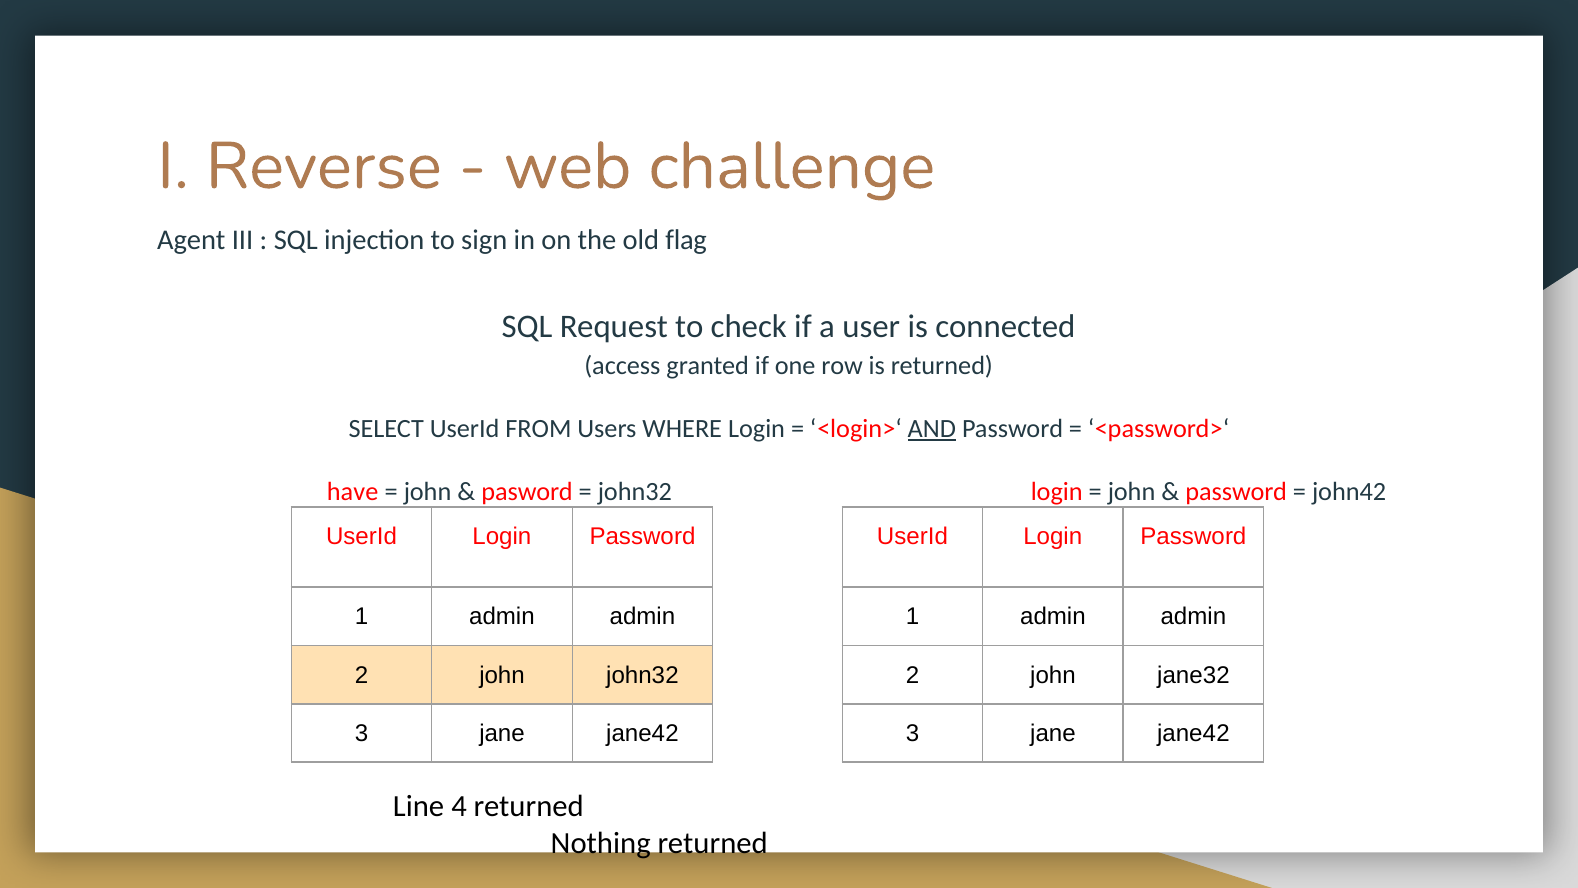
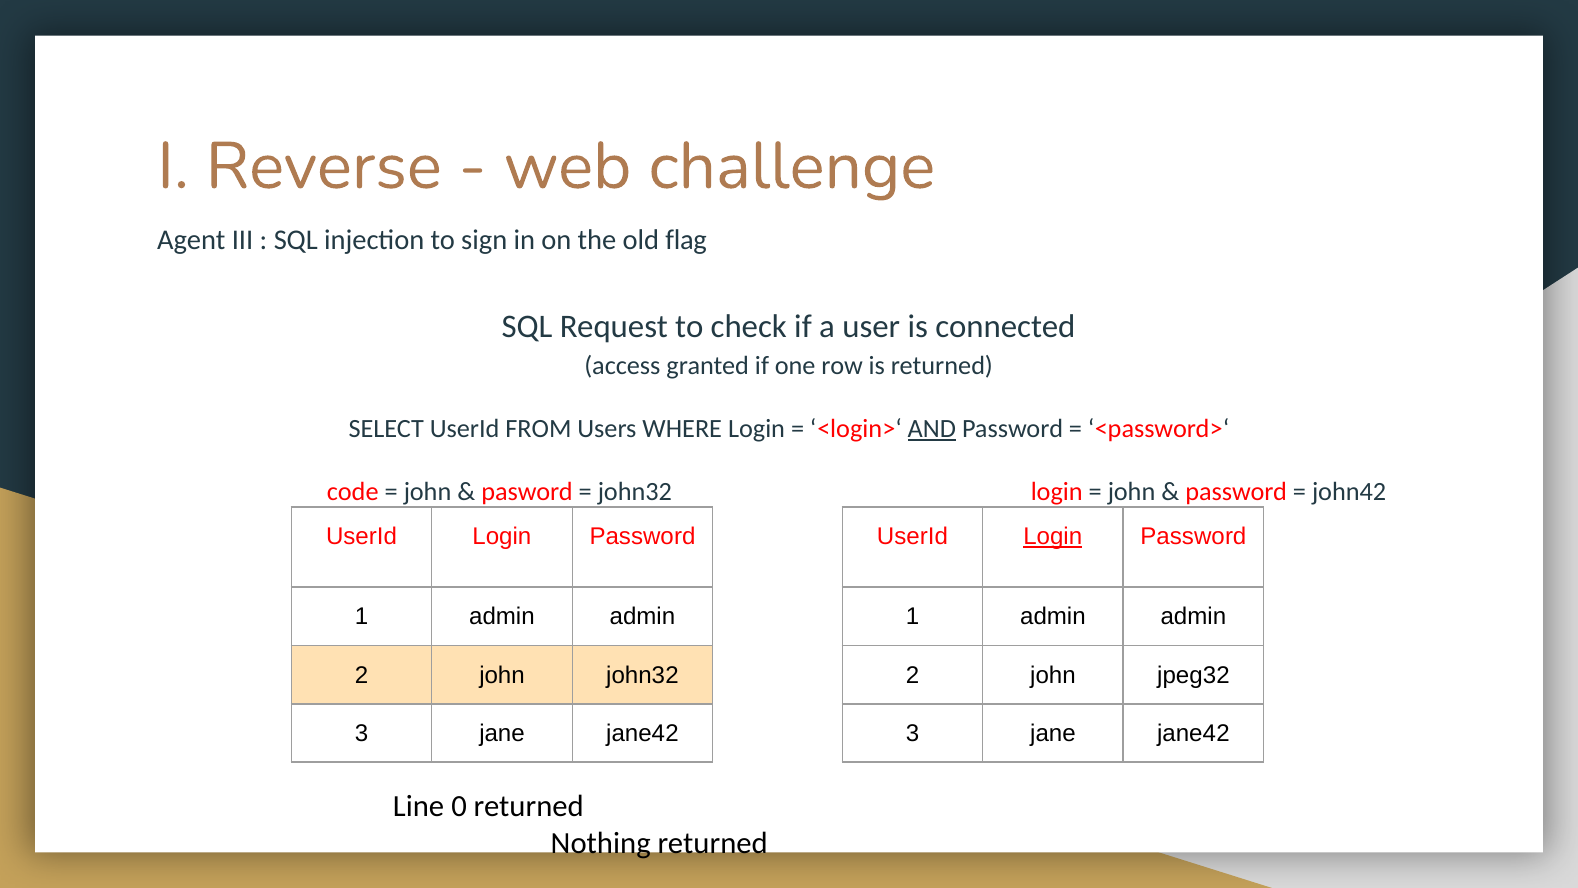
have: have -> code (353, 491)
Login underline: none -> present (1053, 537)
jane32: jane32 -> jpeg32 (1193, 675)
4: 4 -> 0 (459, 807)
